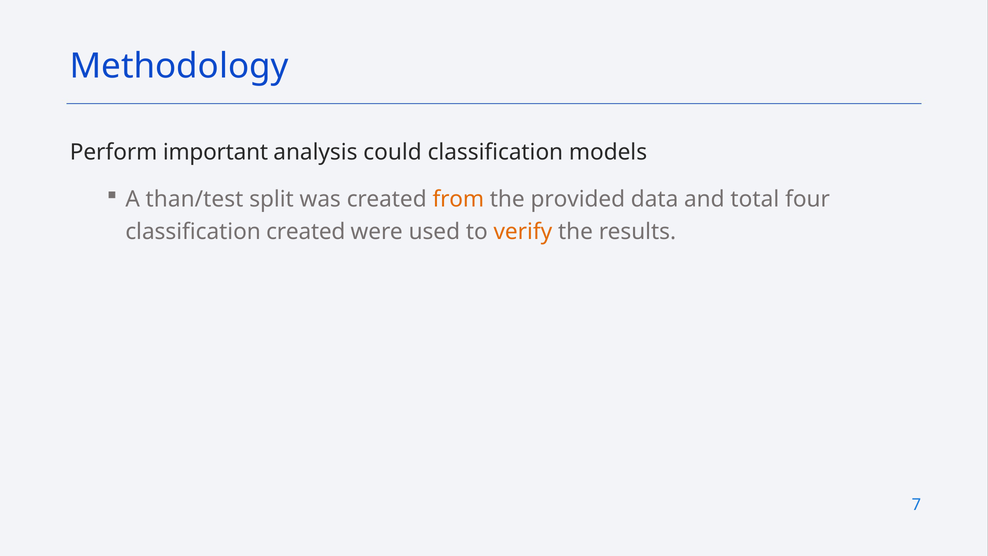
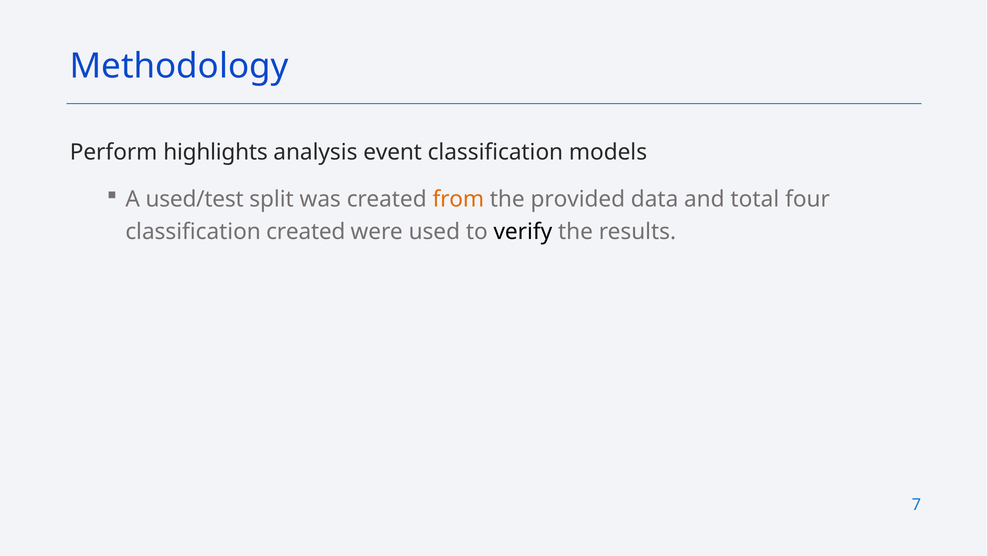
important: important -> highlights (215, 152)
could: could -> event (393, 152)
than/test: than/test -> used/test (195, 199)
verify colour: orange -> black (523, 232)
